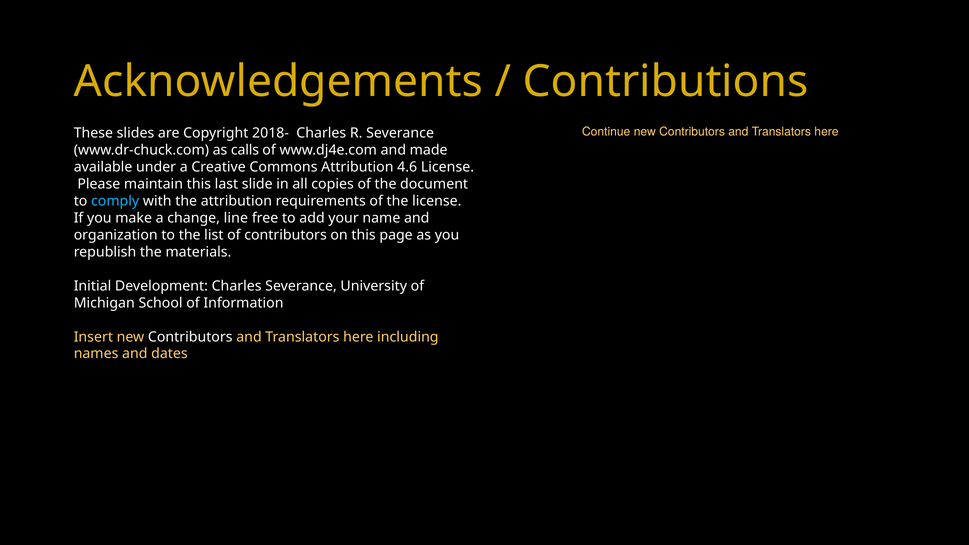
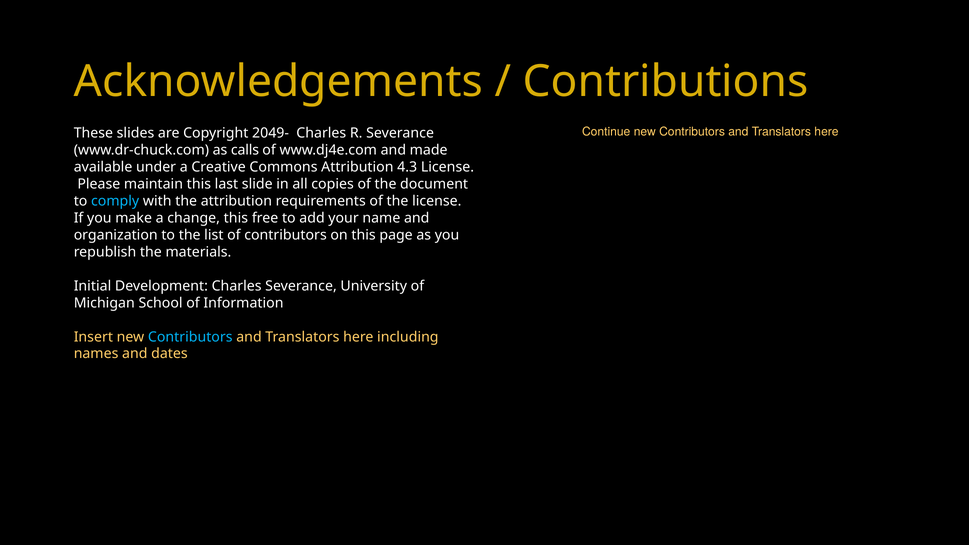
2018-: 2018- -> 2049- (271, 133)
4.6: 4.6 -> 4.3 (407, 167)
change line: line -> this (236, 218)
Contributors colour: white -> light blue (190, 337)
